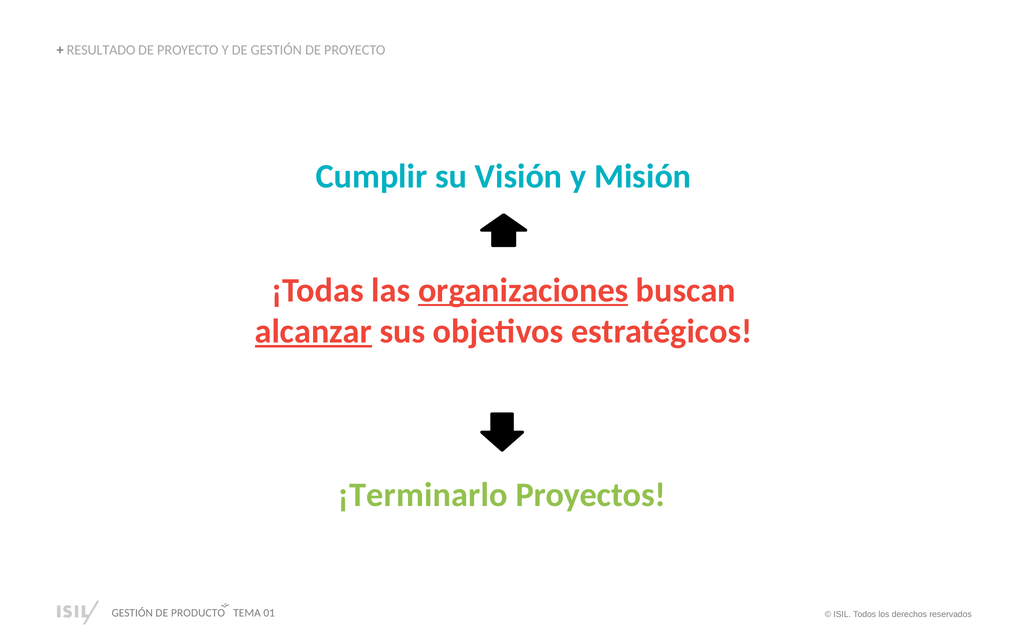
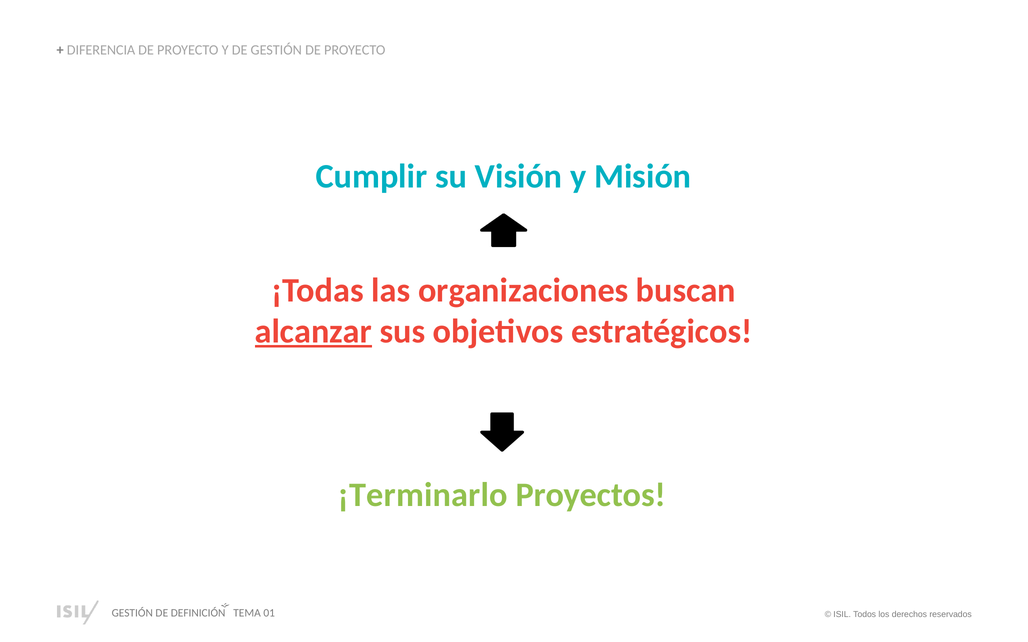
RESULTADO: RESULTADO -> DIFERENCIA (101, 50)
organizaciones underline: present -> none (523, 291)
PRODUCTO: PRODUCTO -> DEFINICIÓN (198, 613)
